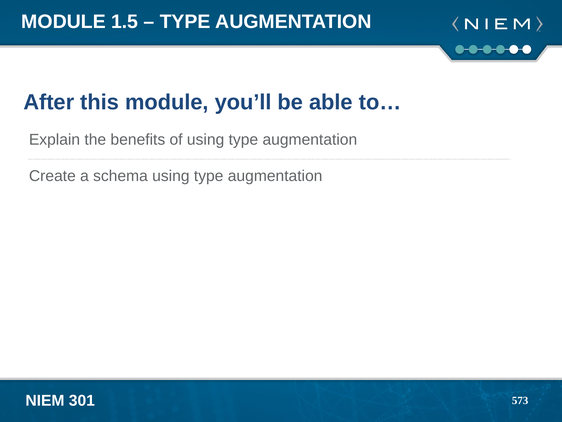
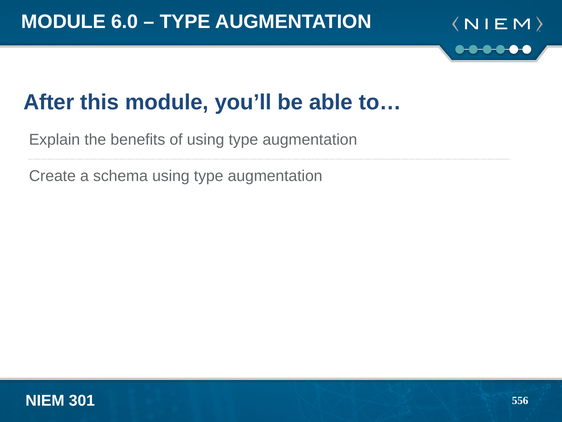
1.5: 1.5 -> 6.0 (125, 22)
573: 573 -> 556 (520, 400)
